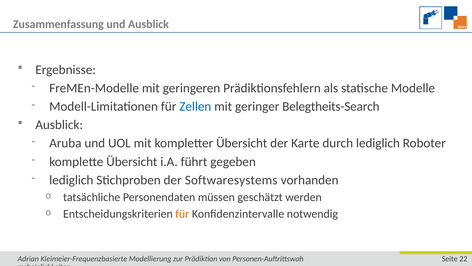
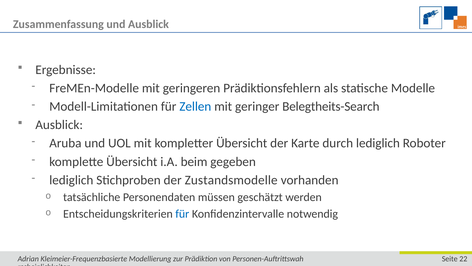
führt: führt -> beim (194, 161)
Softwaresystems: Softwaresystems -> Zustandsmodelle (231, 180)
für colour: orange -> blue (182, 213)
